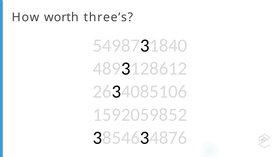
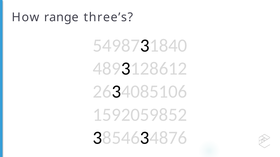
worth: worth -> range (61, 17)
